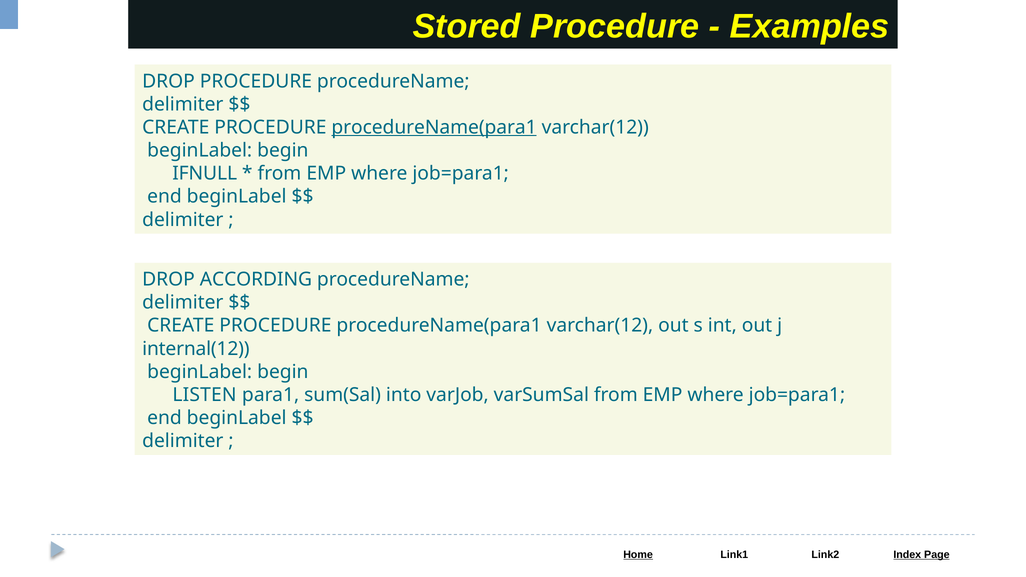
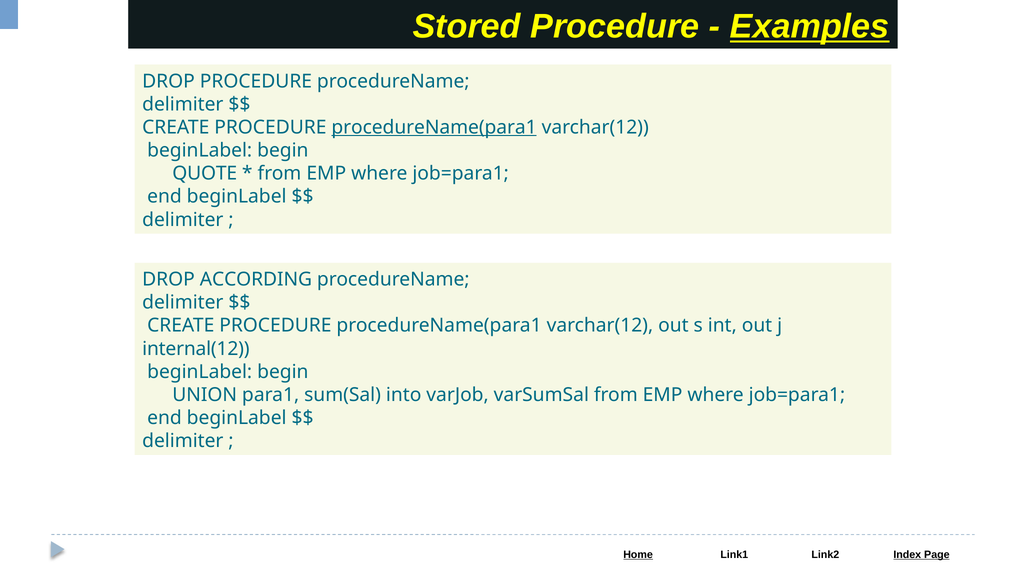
Examples underline: none -> present (810, 27)
IFNULL: IFNULL -> QUOTE (205, 174)
LISTEN: LISTEN -> UNION (205, 395)
